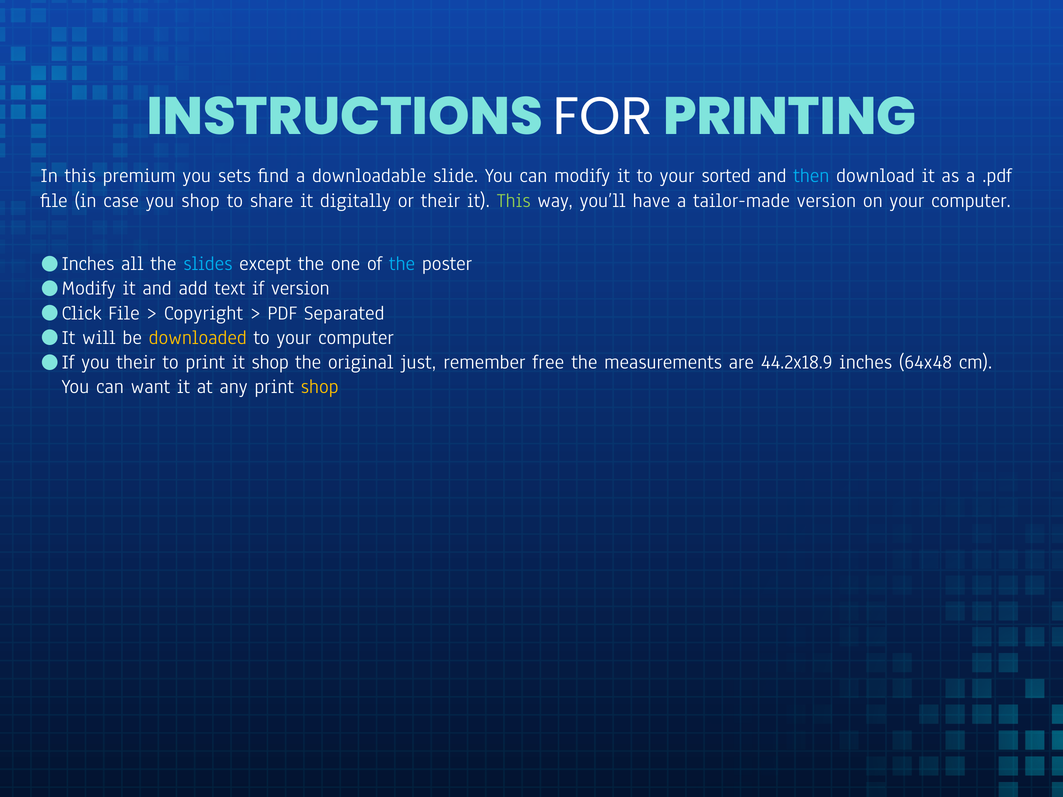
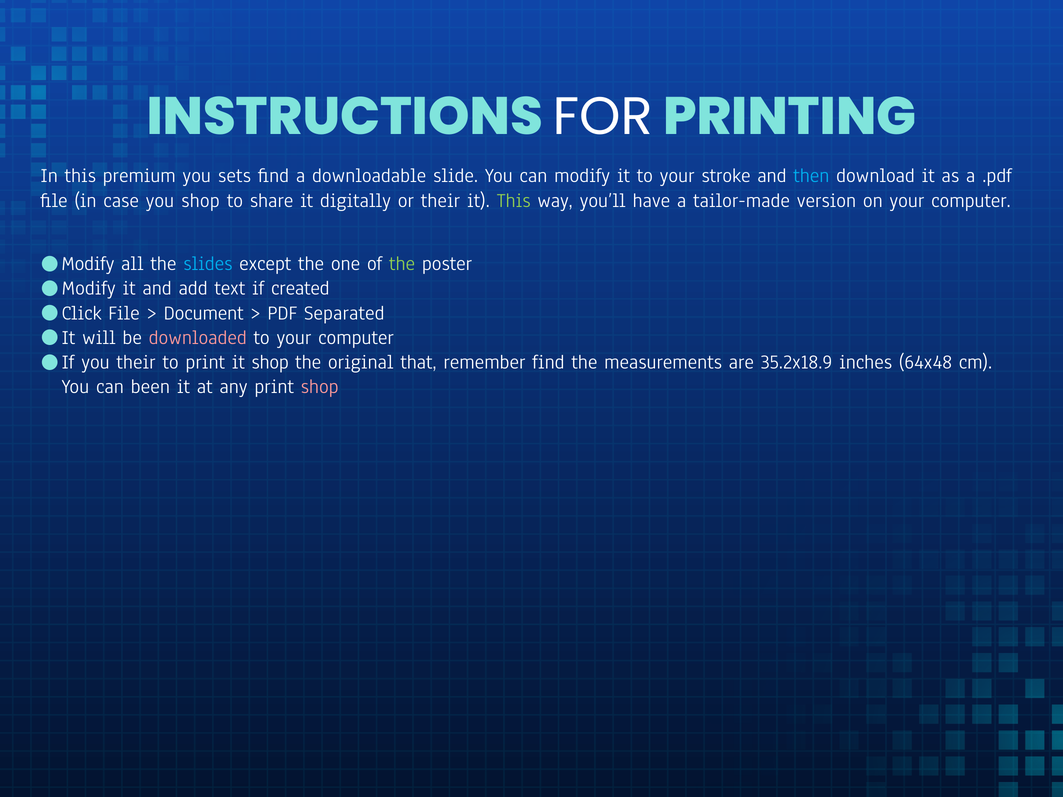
sorted: sorted -> stroke (726, 176)
Inches: Inches -> Modify (88, 264)
the colour: light blue -> light green (402, 264)
if version: version -> created (300, 288)
Copyright: Copyright -> Document (204, 313)
downloaded colour: yellow -> pink (198, 338)
just: just -> that (419, 362)
remember free: free -> find (548, 362)
44.2x18.9: 44.2x18.9 -> 35.2x18.9 (796, 362)
want: want -> been (150, 387)
shop colour: yellow -> pink (320, 387)
